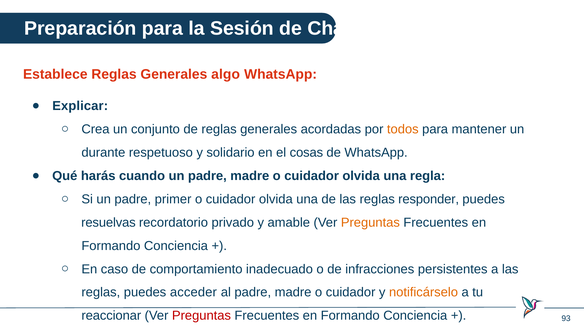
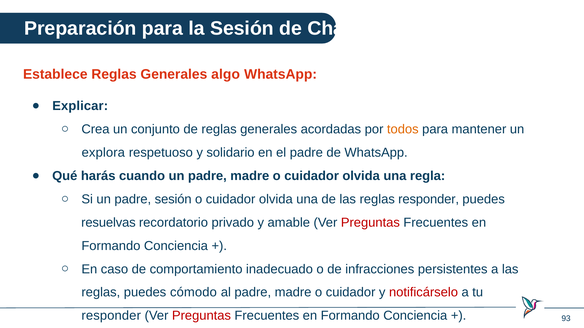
durante: durante -> explora (103, 153)
el cosas: cosas -> padre (306, 153)
padre primer: primer -> sesión (173, 199)
Preguntas colour: orange -> red (370, 223)
acceder: acceder -> cómodo (193, 293)
notificárselo colour: orange -> red (424, 293)
reaccionar: reaccionar -> responder (111, 316)
